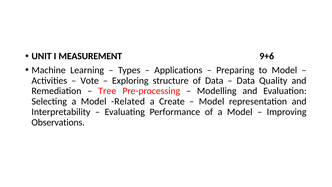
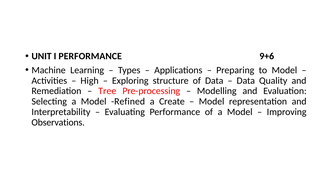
I MEASUREMENT: MEASUREMENT -> PERFORMANCE (90, 56)
Vote: Vote -> High (90, 80)
Related: Related -> Refined (128, 101)
